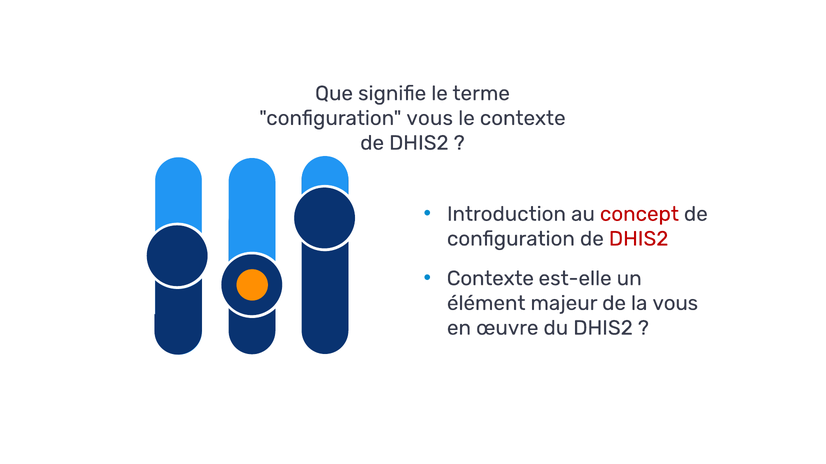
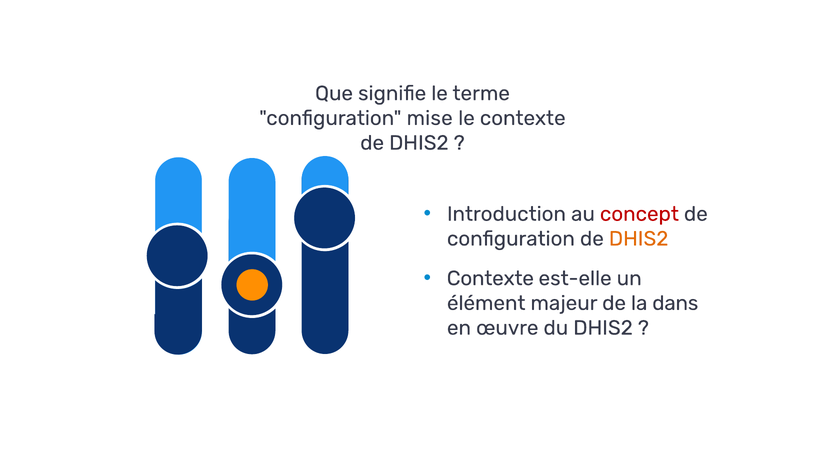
configuration vous: vous -> mise (430, 118)
DHIS2 colour: red -> orange (639, 239)
la vous: vous -> dans (675, 304)
